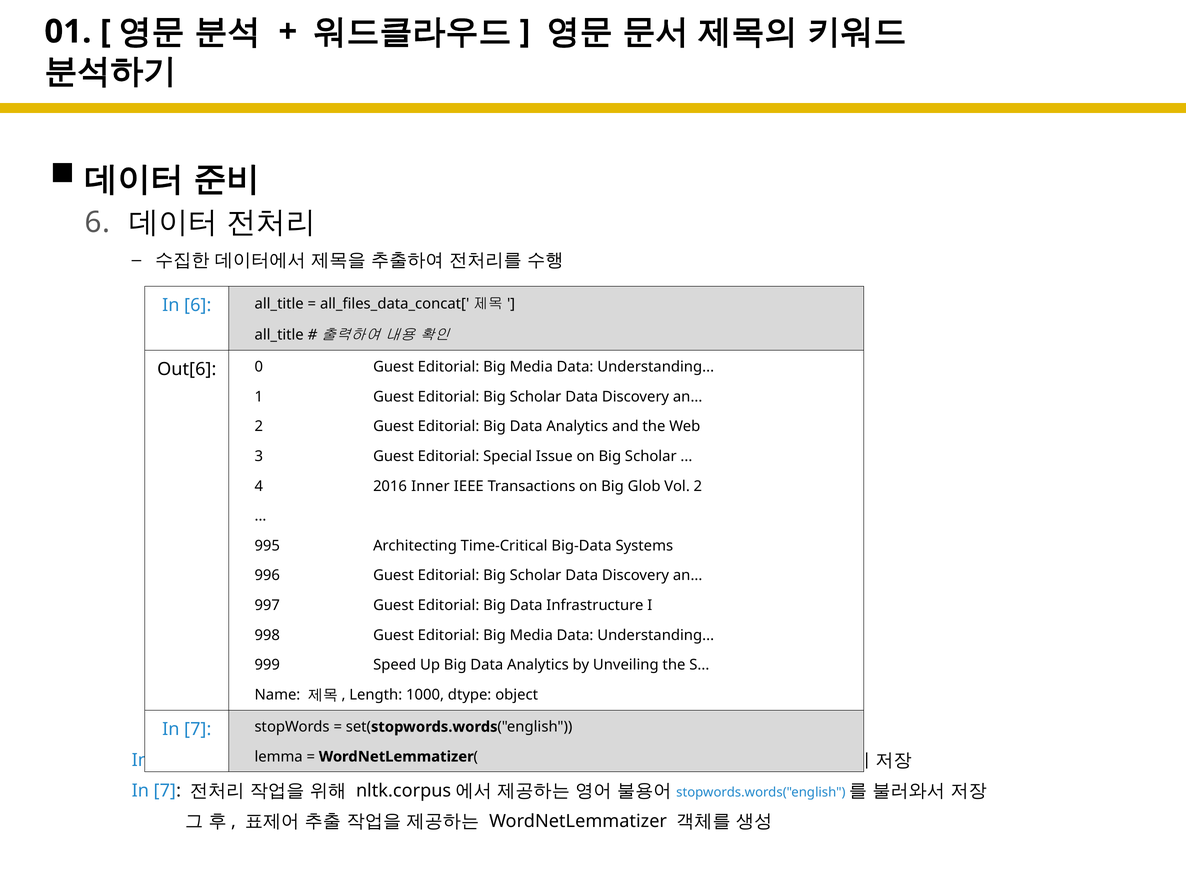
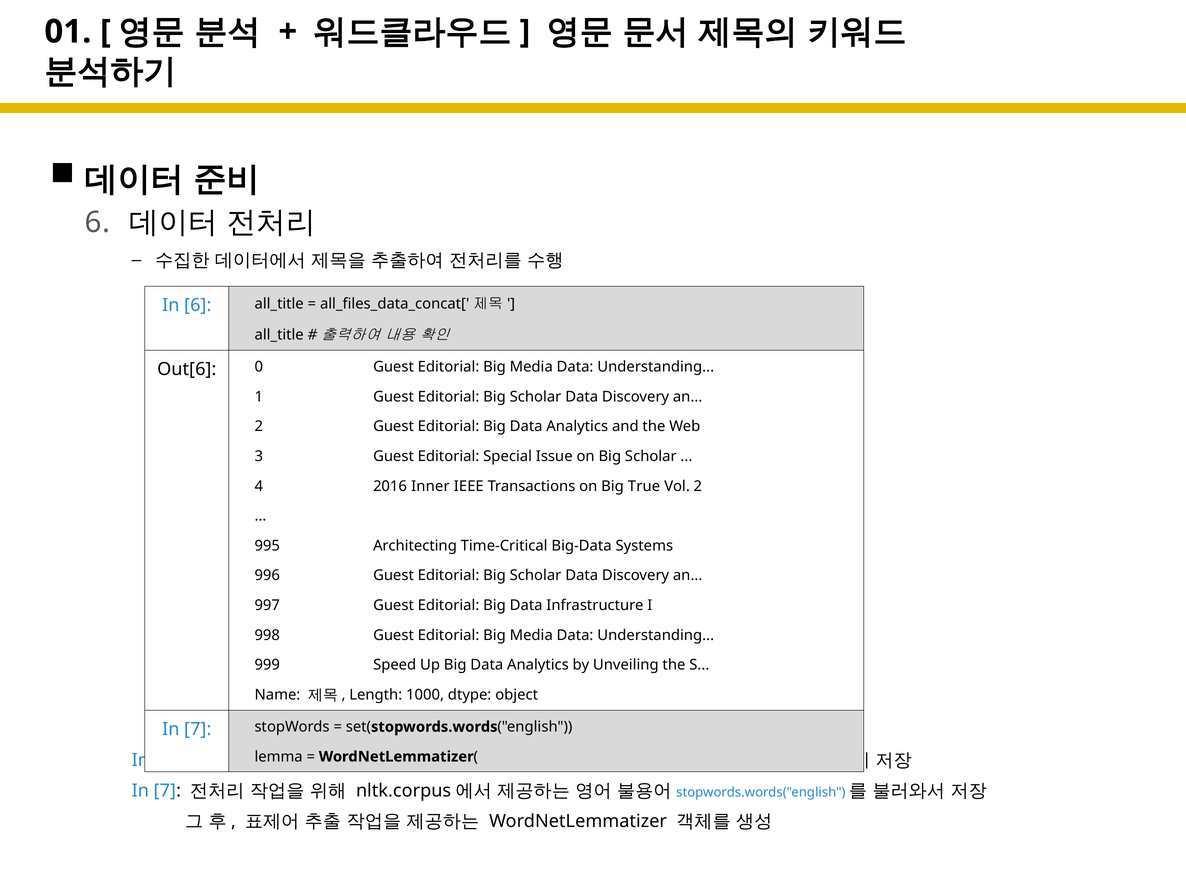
Glob: Glob -> True (644, 486)
